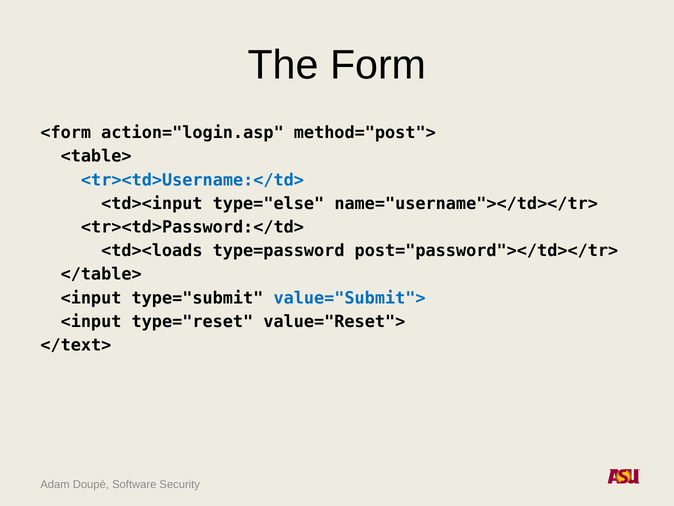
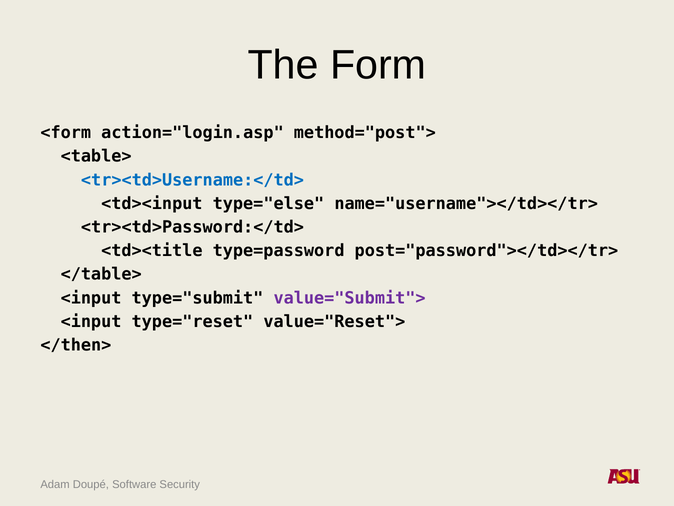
<td><loads: <td><loads -> <td><title (152, 251)
value="Submit"> colour: blue -> purple (350, 298)
</text>: </text> -> </then> (76, 345)
